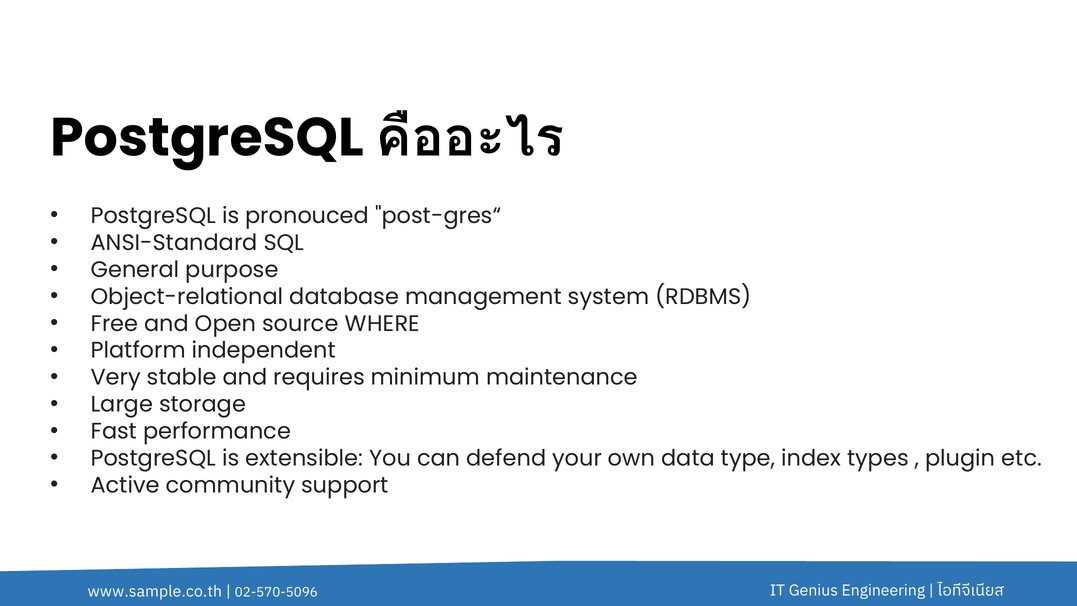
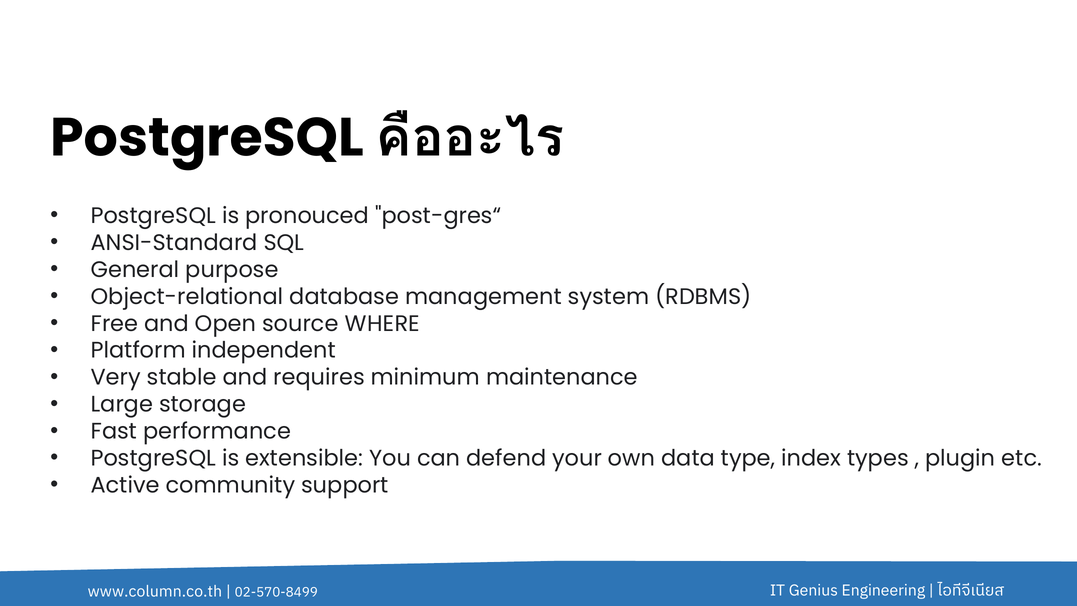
www.sample.co.th: www.sample.co.th -> www.column.co.th (155, 591)
02-570-5096: 02-570-5096 -> 02-570-8499 (276, 592)
